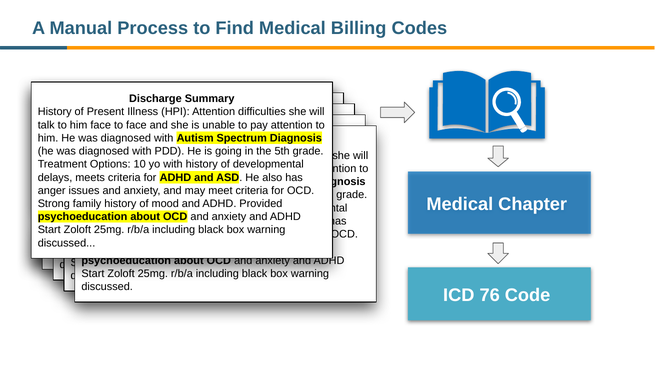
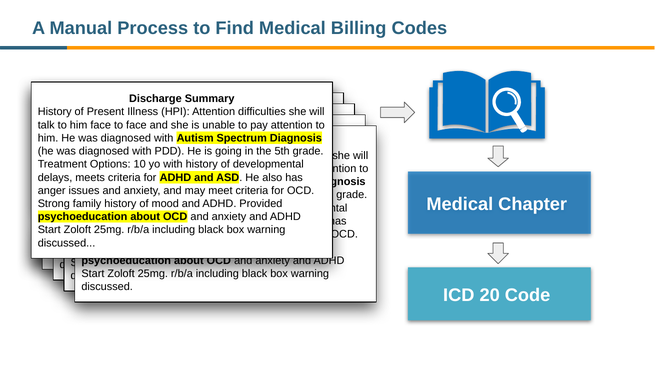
76: 76 -> 20 (490, 295)
